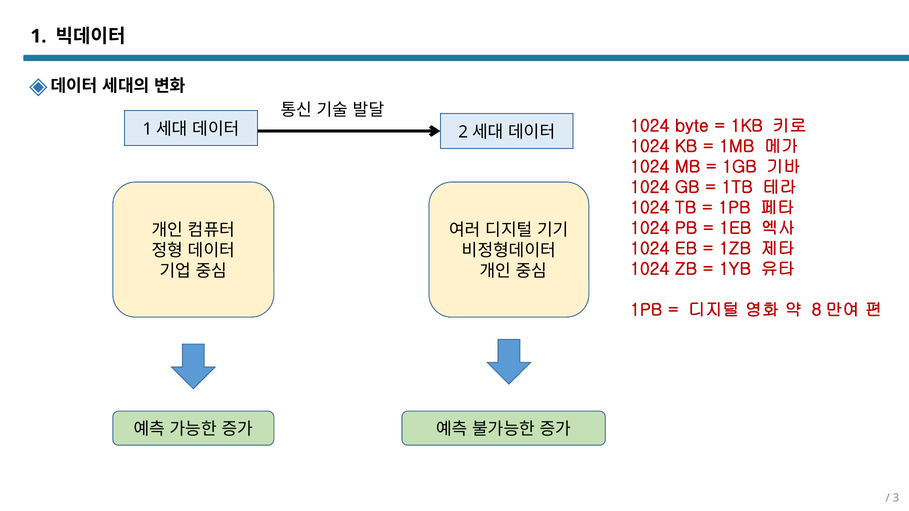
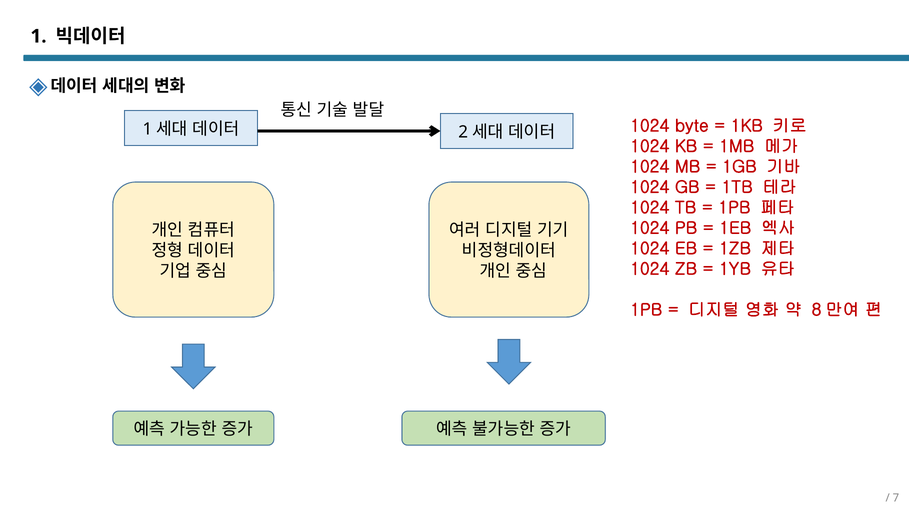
3: 3 -> 7 (896, 498)
